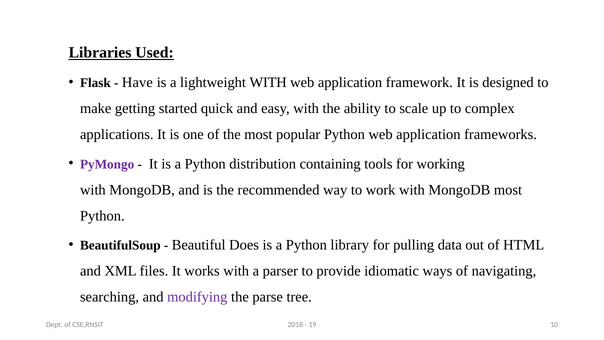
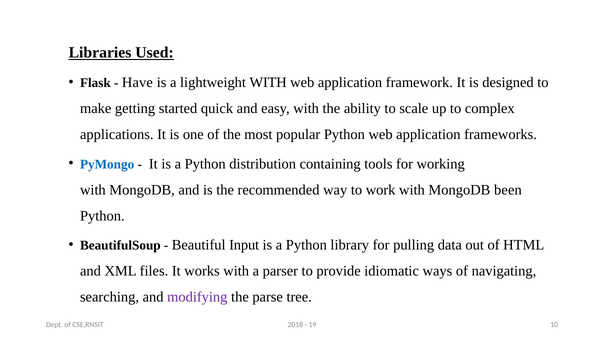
PyMongo colour: purple -> blue (107, 164)
MongoDB most: most -> been (508, 190)
Does: Does -> Input (244, 245)
